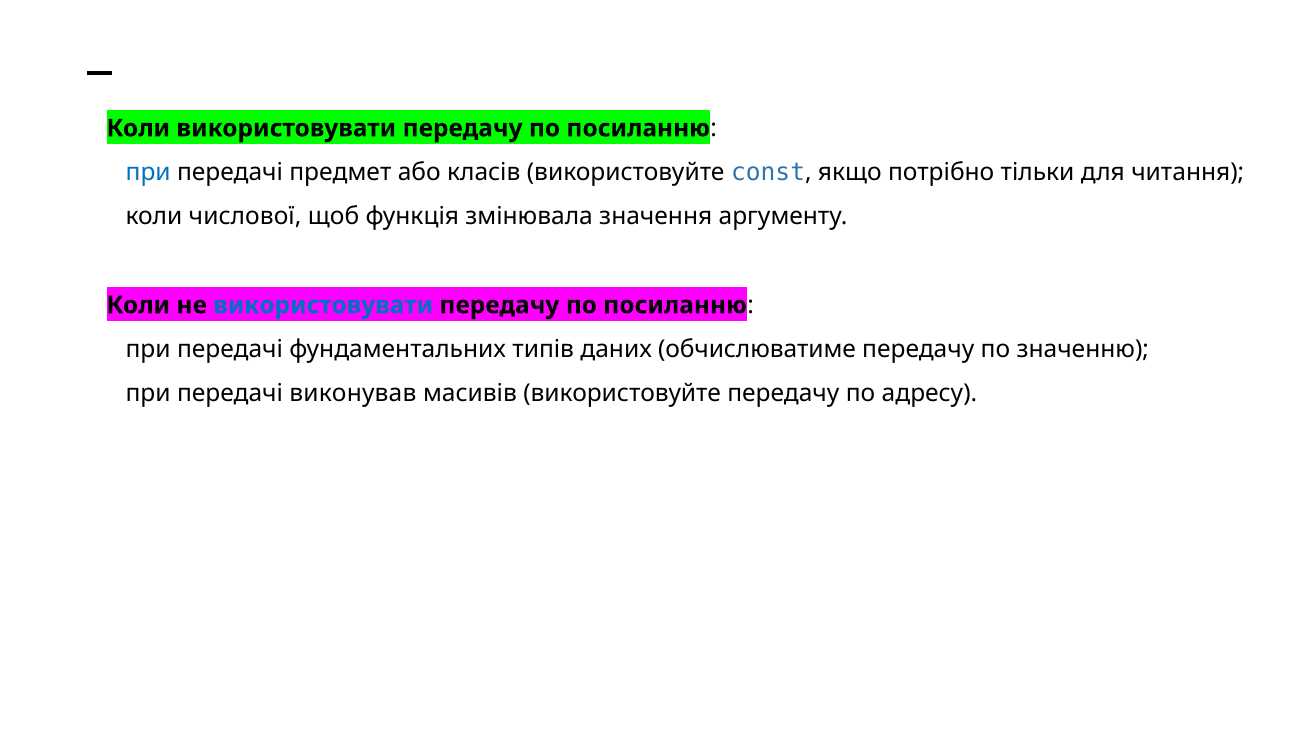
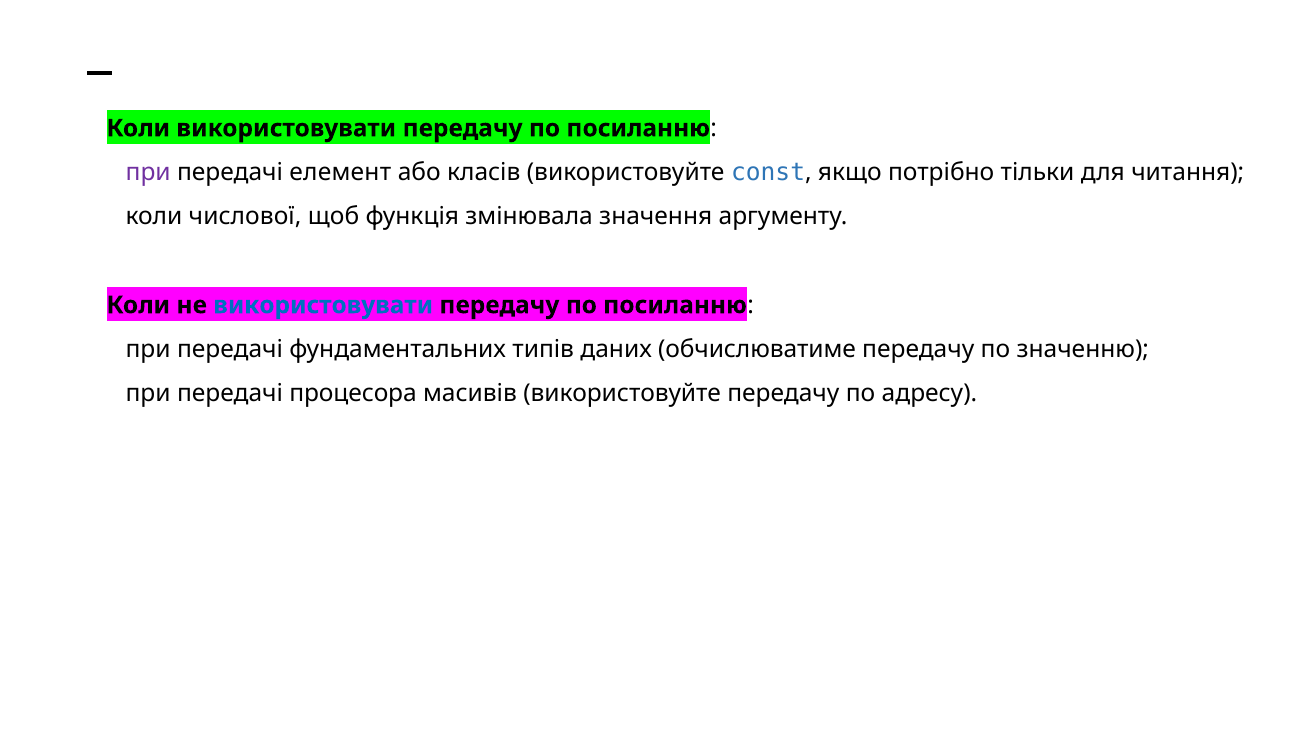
при colour: blue -> purple (148, 172)
предмет: предмет -> елемент (340, 172)
виконував: виконував -> процесора (353, 394)
